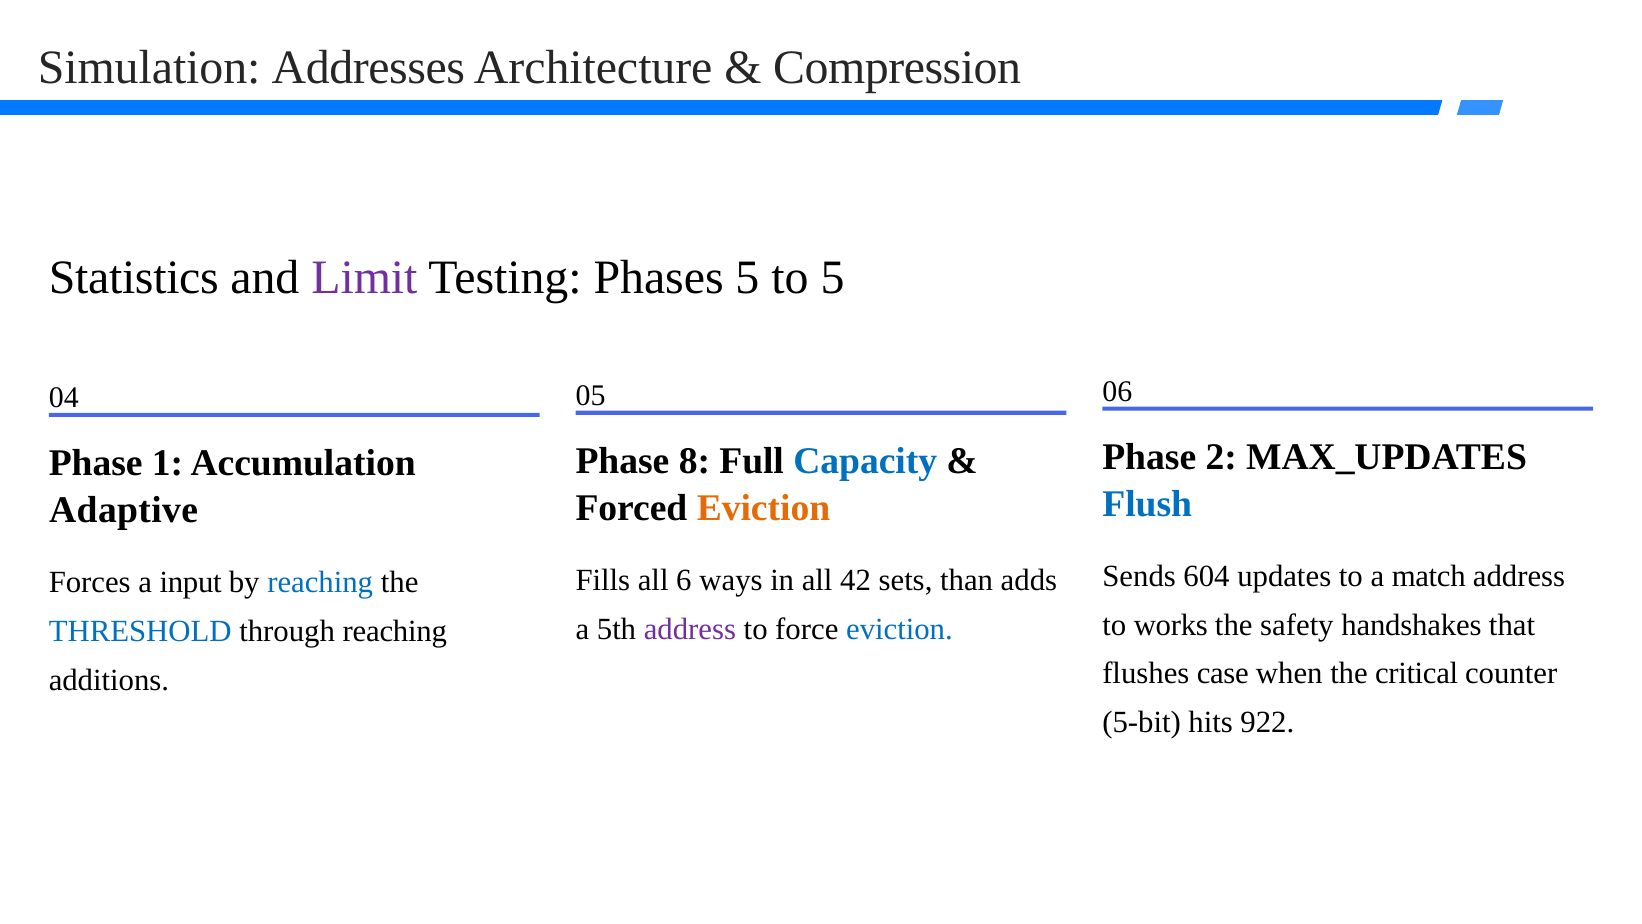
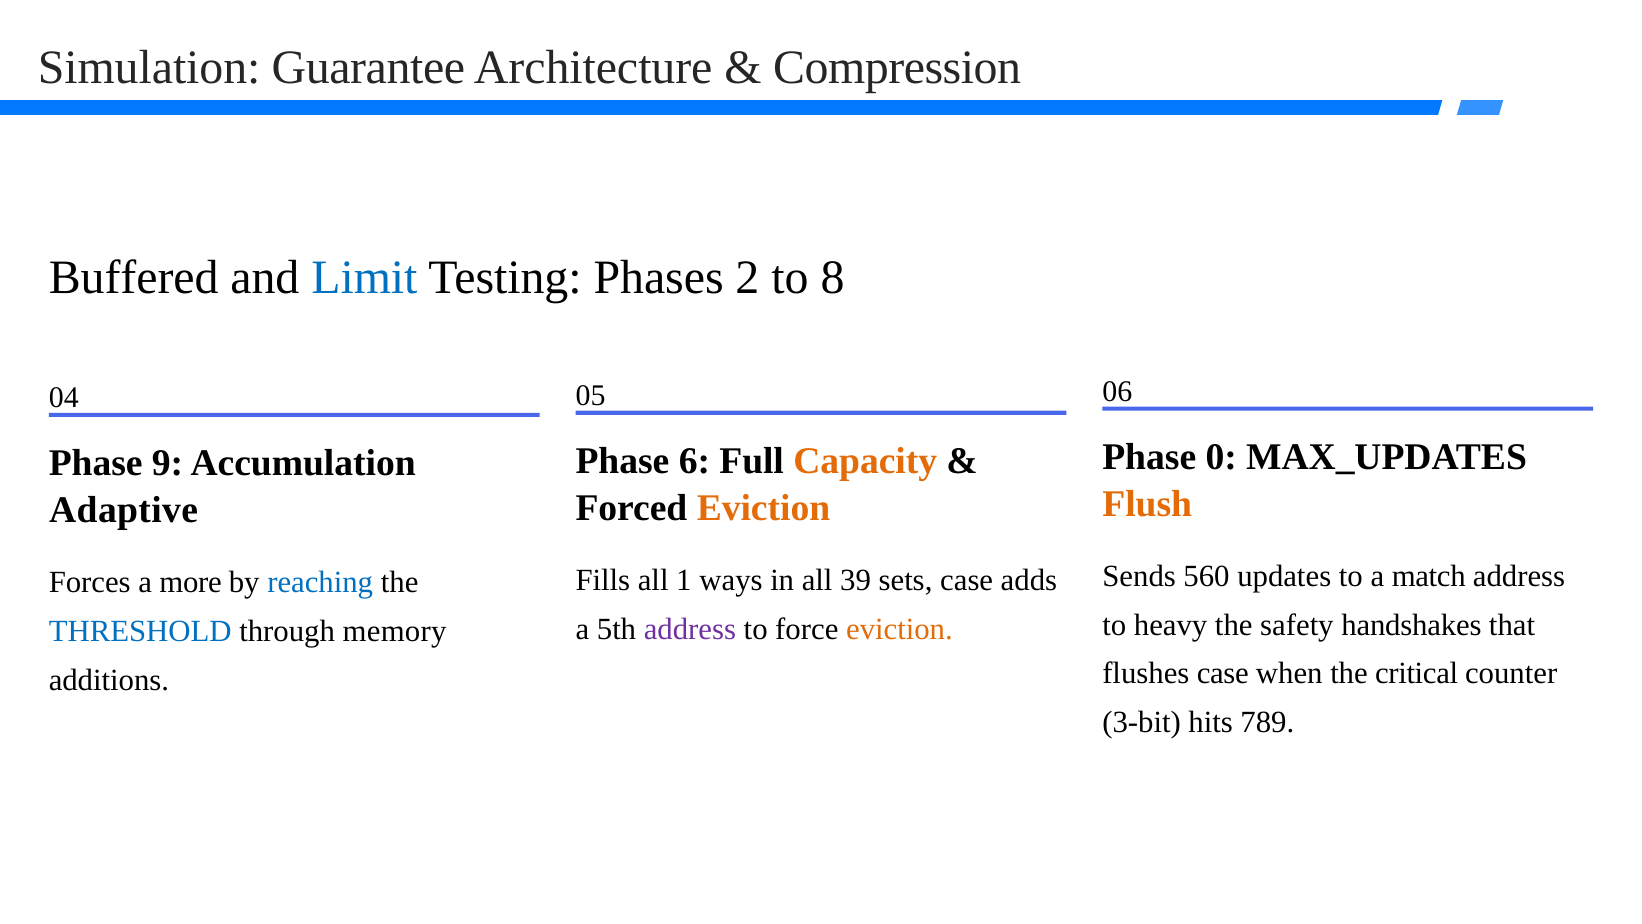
Addresses: Addresses -> Guarantee (368, 68)
Statistics: Statistics -> Buffered (134, 278)
Limit colour: purple -> blue (364, 278)
Phases 5: 5 -> 2 (747, 278)
to 5: 5 -> 8 (832, 278)
2: 2 -> 0 (1221, 457)
8: 8 -> 6 (694, 461)
Capacity colour: blue -> orange (865, 461)
1: 1 -> 9 (168, 463)
Flush colour: blue -> orange (1147, 504)
604: 604 -> 560 (1206, 576)
6: 6 -> 1 (684, 580)
42: 42 -> 39 (856, 580)
sets than: than -> case (967, 580)
input: input -> more (191, 582)
works: works -> heavy (1171, 625)
eviction colour: blue -> orange (899, 629)
through reaching: reaching -> memory (395, 631)
5-bit: 5-bit -> 3-bit (1142, 722)
922: 922 -> 789 (1267, 722)
